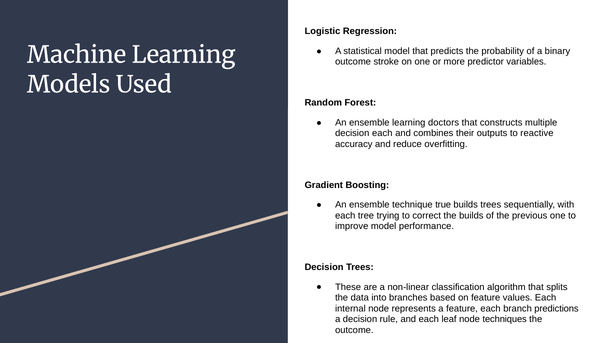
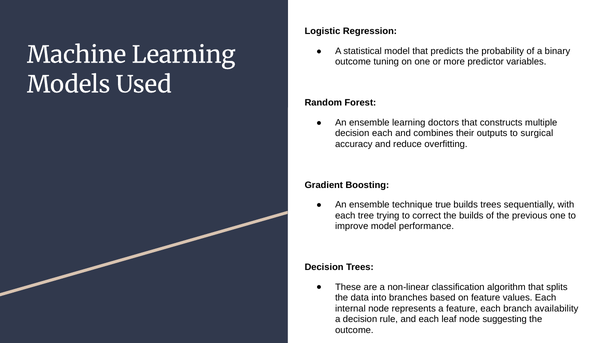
stroke: stroke -> tuning (386, 62)
reactive: reactive -> surgical (537, 133)
predictions: predictions -> availability (556, 309)
techniques: techniques -> suggesting (505, 319)
